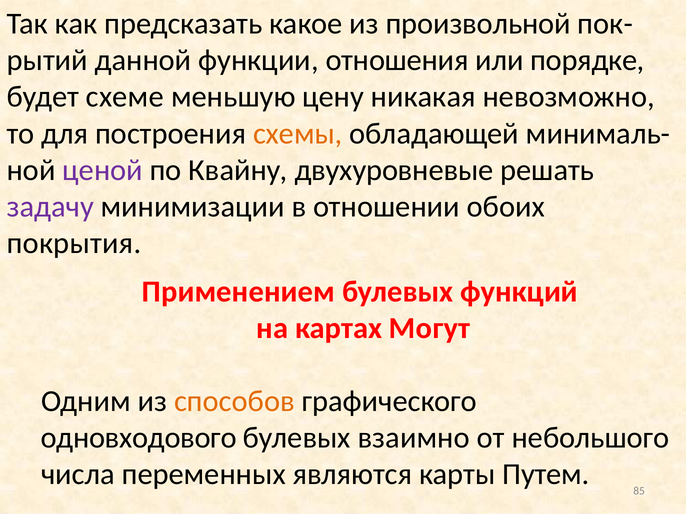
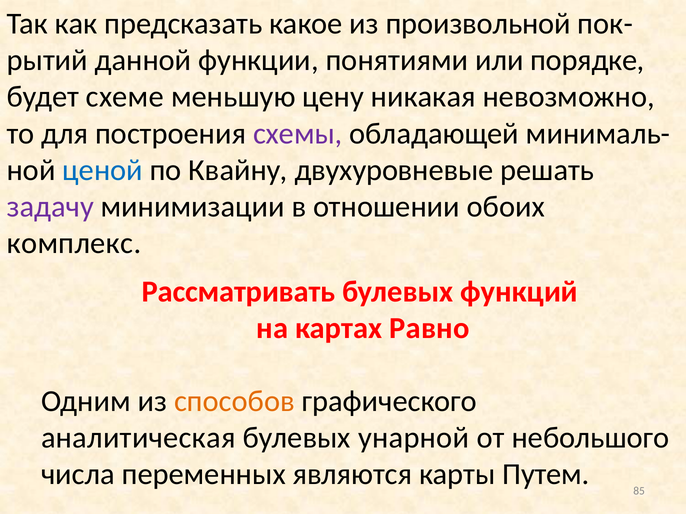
отношения: отношения -> понятиями (397, 60)
схемы colour: orange -> purple (298, 134)
ценой colour: purple -> blue (103, 170)
покрытия: покрытия -> комплекс (74, 243)
Применением: Применением -> Рассматривать (239, 292)
Могут: Могут -> Равно (430, 328)
одновходового: одновходового -> аналитическая (138, 438)
взаимно: взаимно -> унарной (414, 438)
